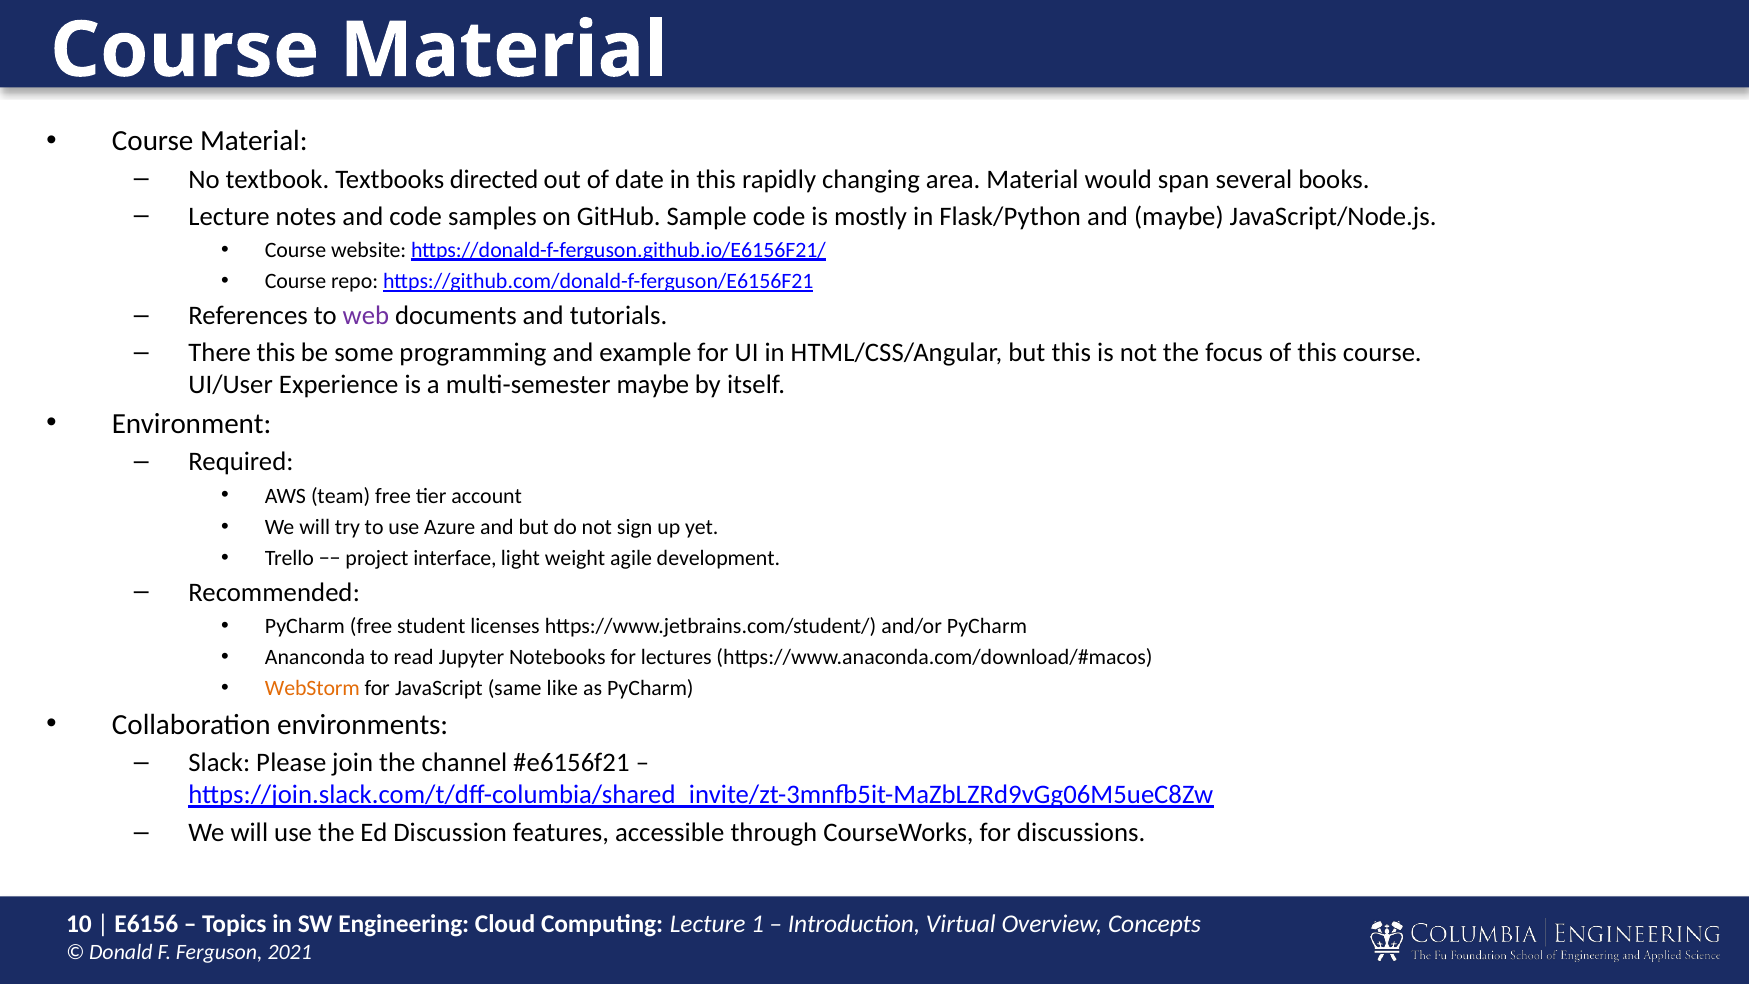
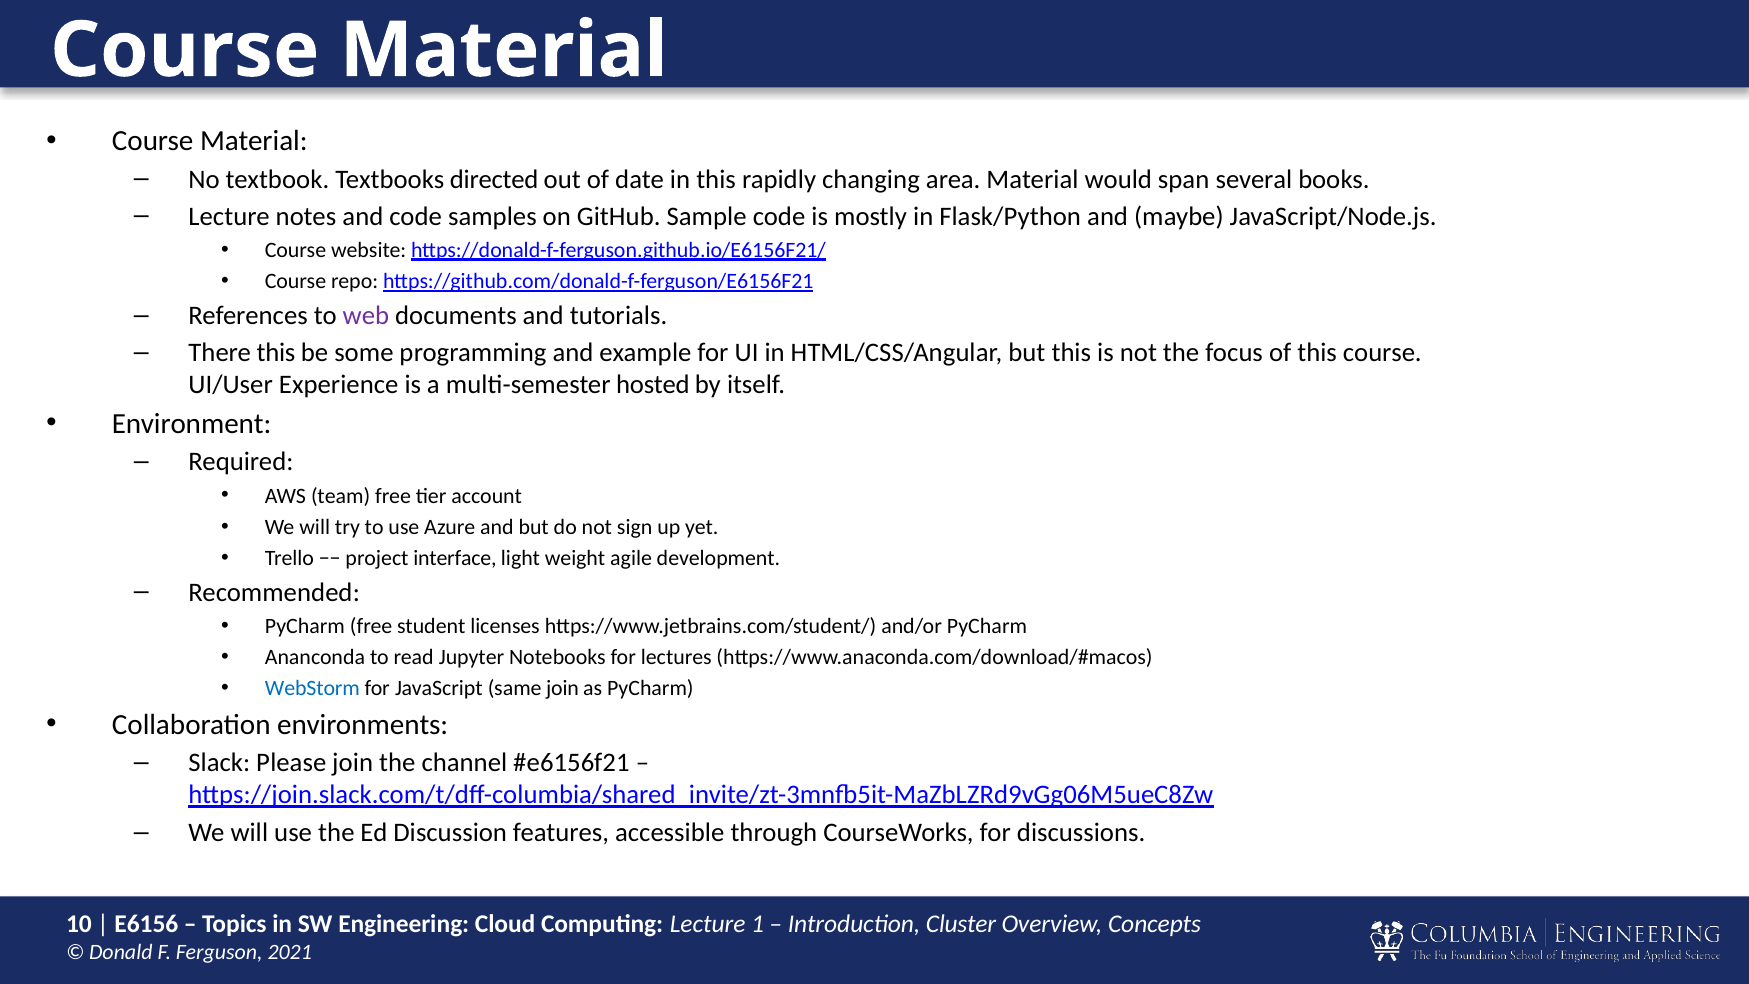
multi-semester maybe: maybe -> hosted (653, 385)
WebStorm colour: orange -> blue (312, 689)
same like: like -> join (563, 689)
Virtual: Virtual -> Cluster (961, 924)
